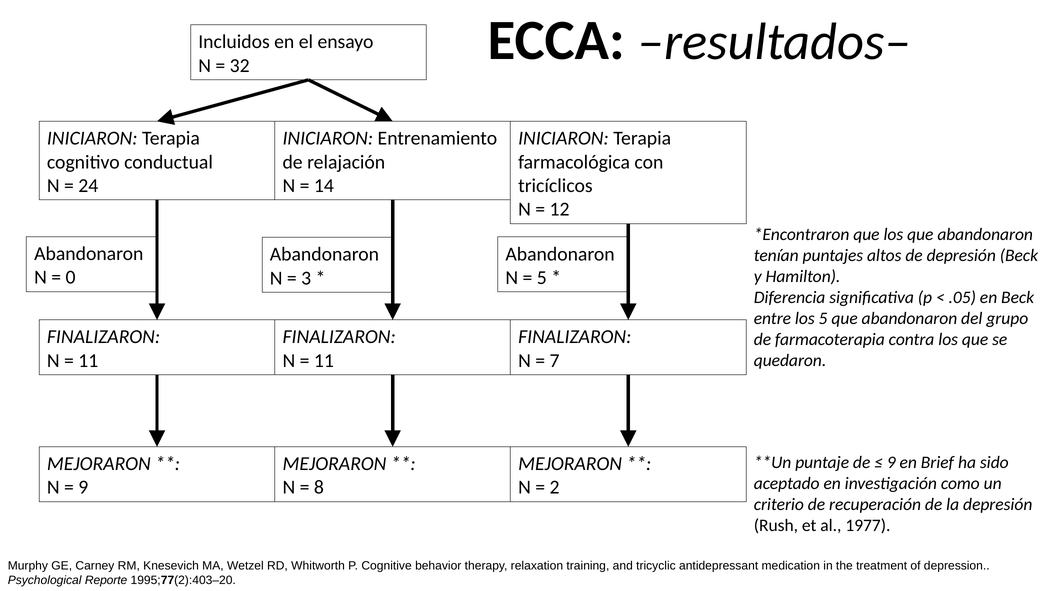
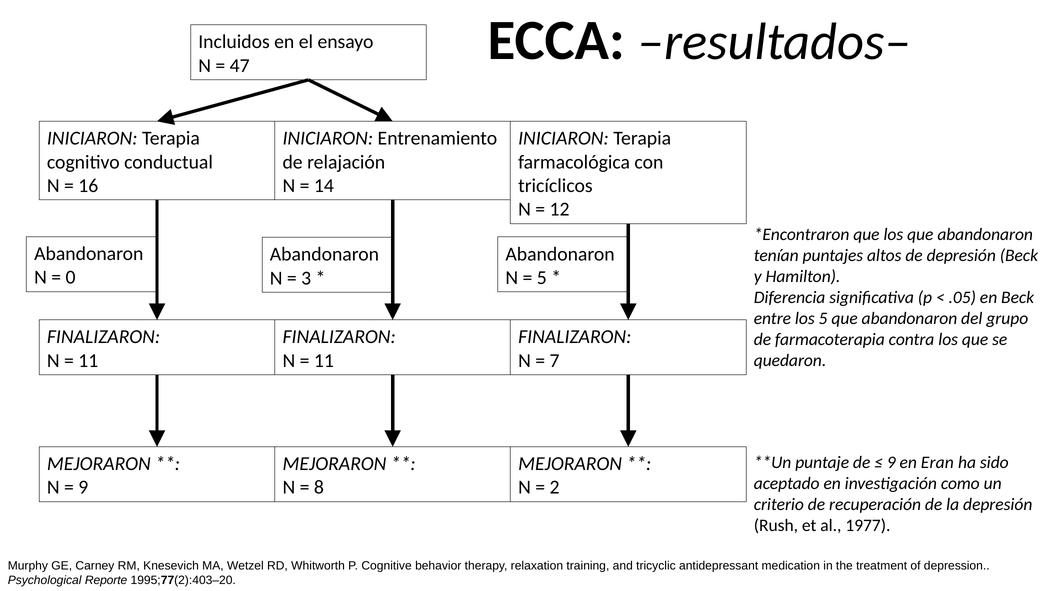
32: 32 -> 47 (240, 66)
24: 24 -> 16 (88, 186)
Brief: Brief -> Eran (937, 463)
